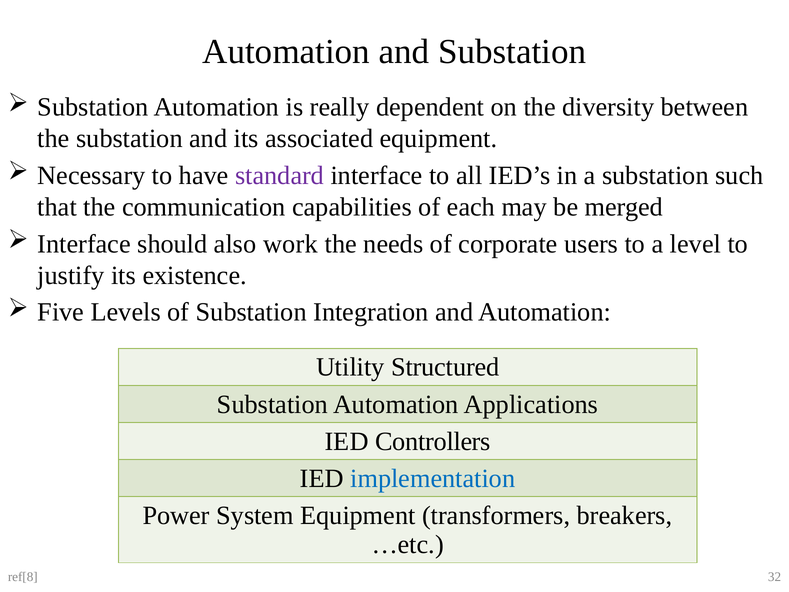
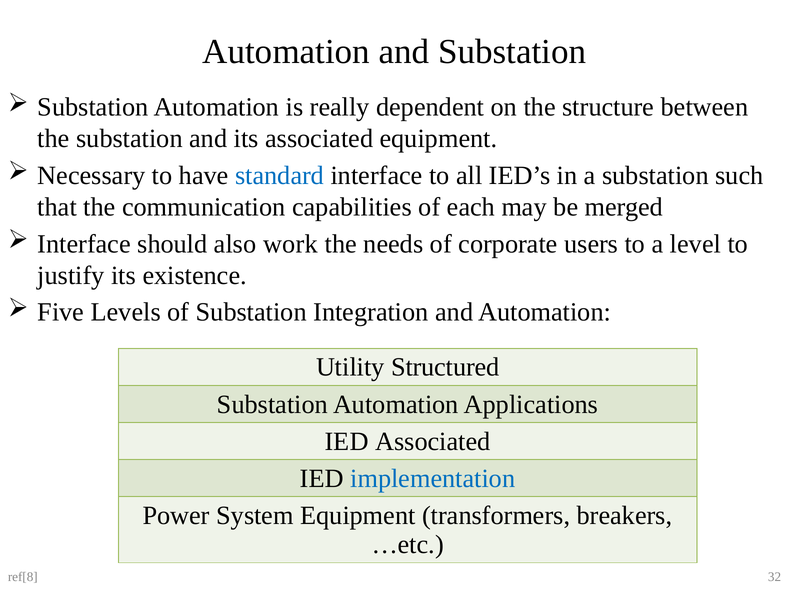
diversity: diversity -> structure (608, 107)
standard colour: purple -> blue (280, 175)
IED Controllers: Controllers -> Associated (433, 441)
